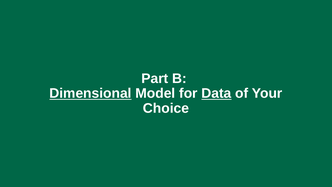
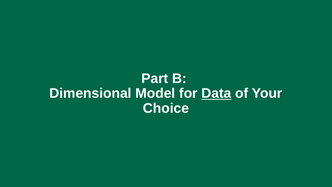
Dimensional underline: present -> none (90, 93)
